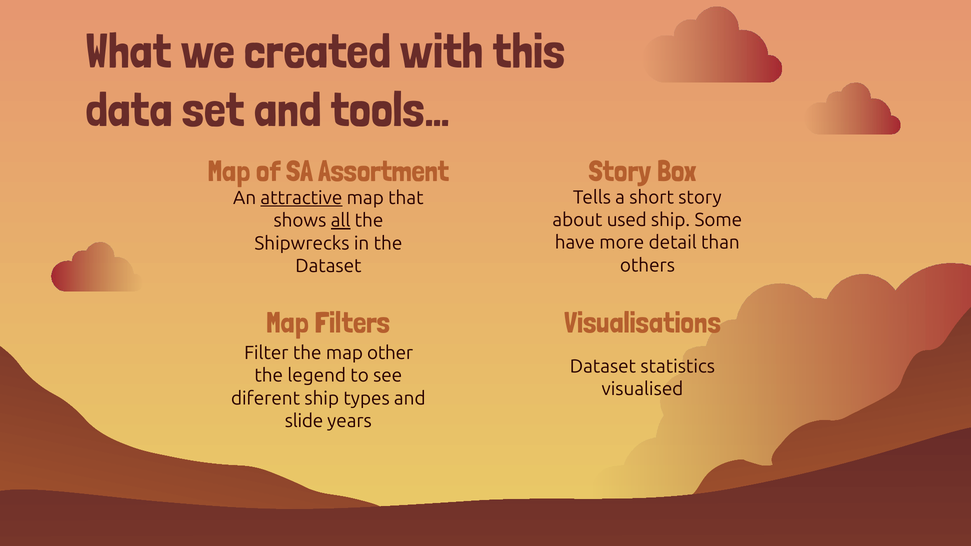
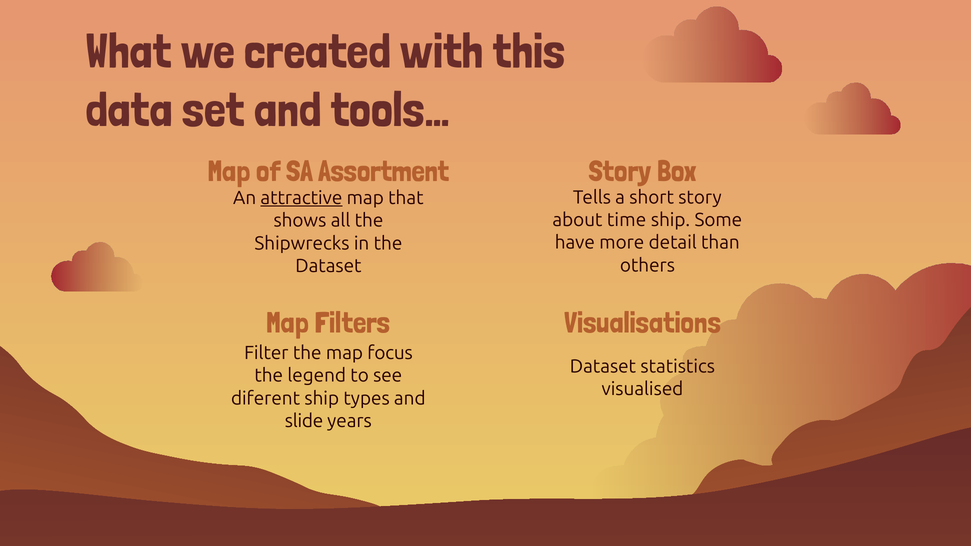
used: used -> time (627, 220)
all underline: present -> none (341, 221)
other: other -> focus (390, 353)
